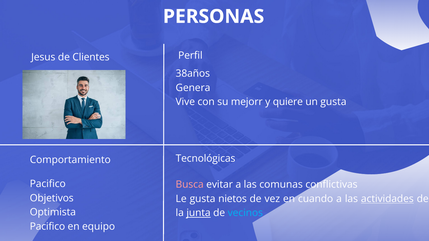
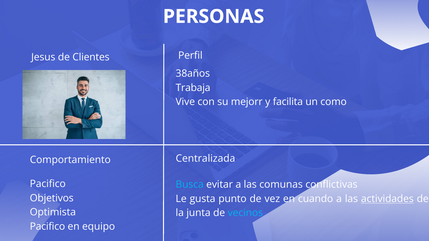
Genera: Genera -> Trabaja (193, 88)
quiere: quiere -> facilita (288, 102)
un gusta: gusta -> como (334, 102)
Tecnológicas: Tecnológicas -> Centralizada (205, 159)
Busca colour: pink -> light blue (190, 185)
nietos: nietos -> punto (233, 199)
junta underline: present -> none (199, 213)
